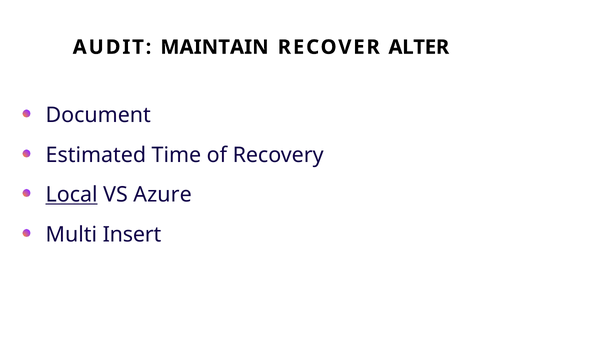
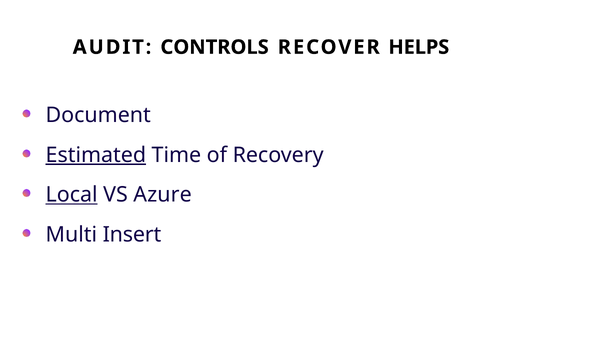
MAINTAIN: MAINTAIN -> CONTROLS (215, 47)
ALTER: ALTER -> HELPS (419, 47)
Estimated underline: none -> present (96, 155)
